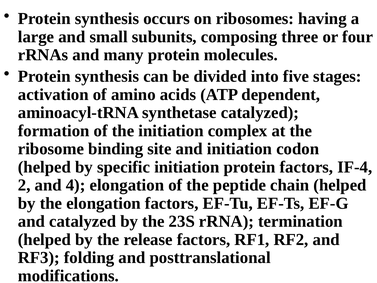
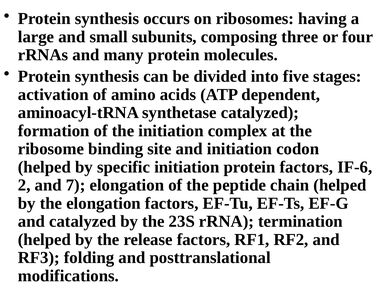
IF-4: IF-4 -> IF-6 (355, 167)
4: 4 -> 7 (76, 185)
